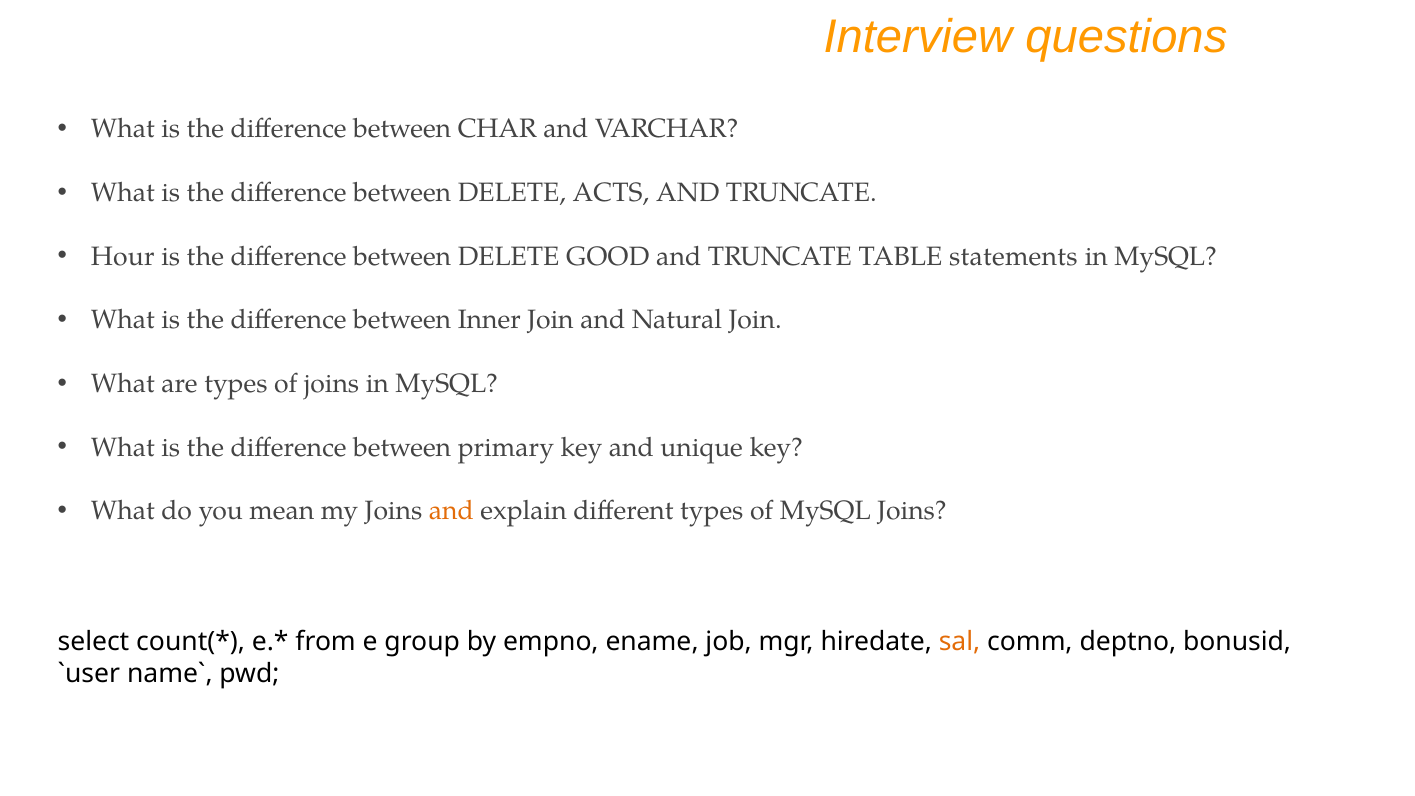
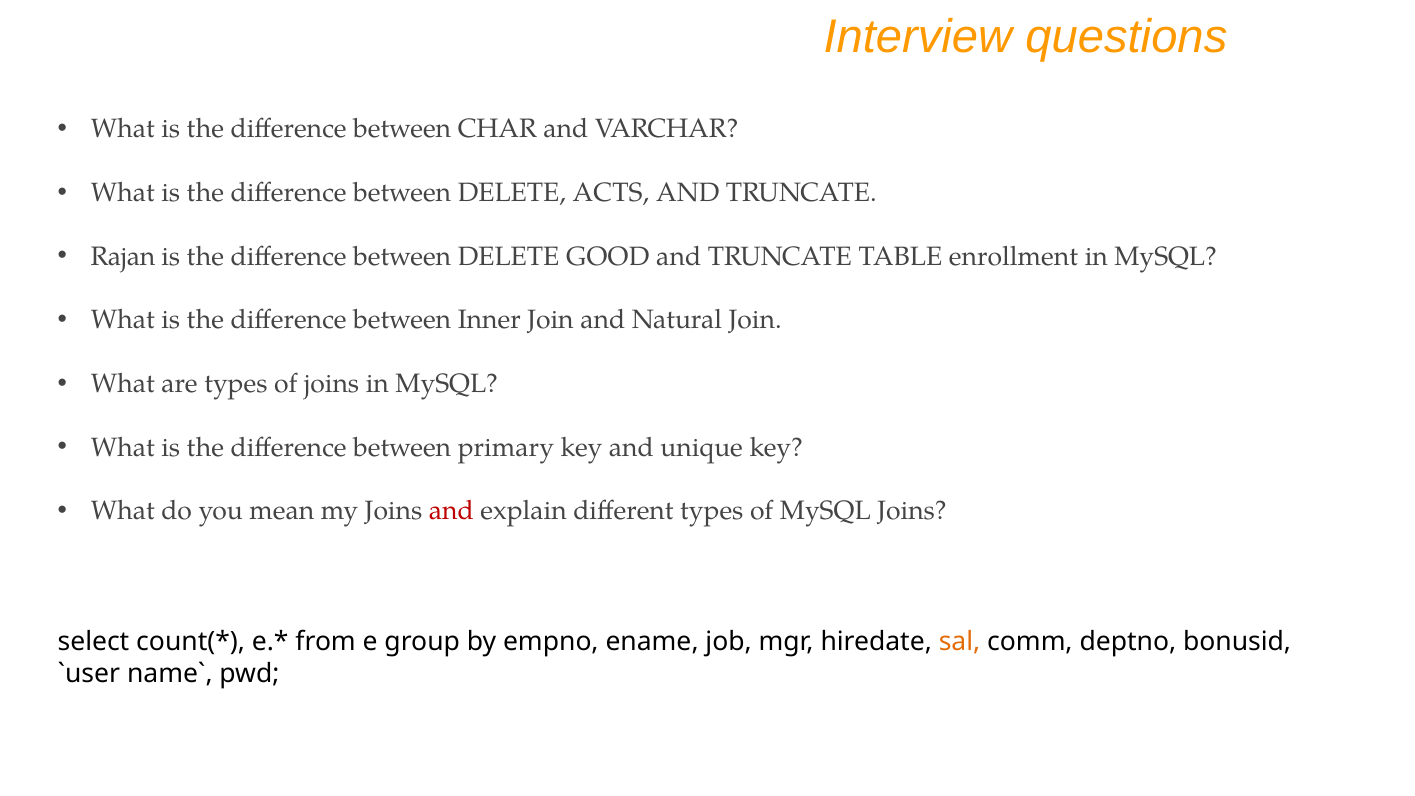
Hour: Hour -> Rajan (123, 256)
statements: statements -> enrollment (1013, 256)
and colour: orange -> red (451, 511)
